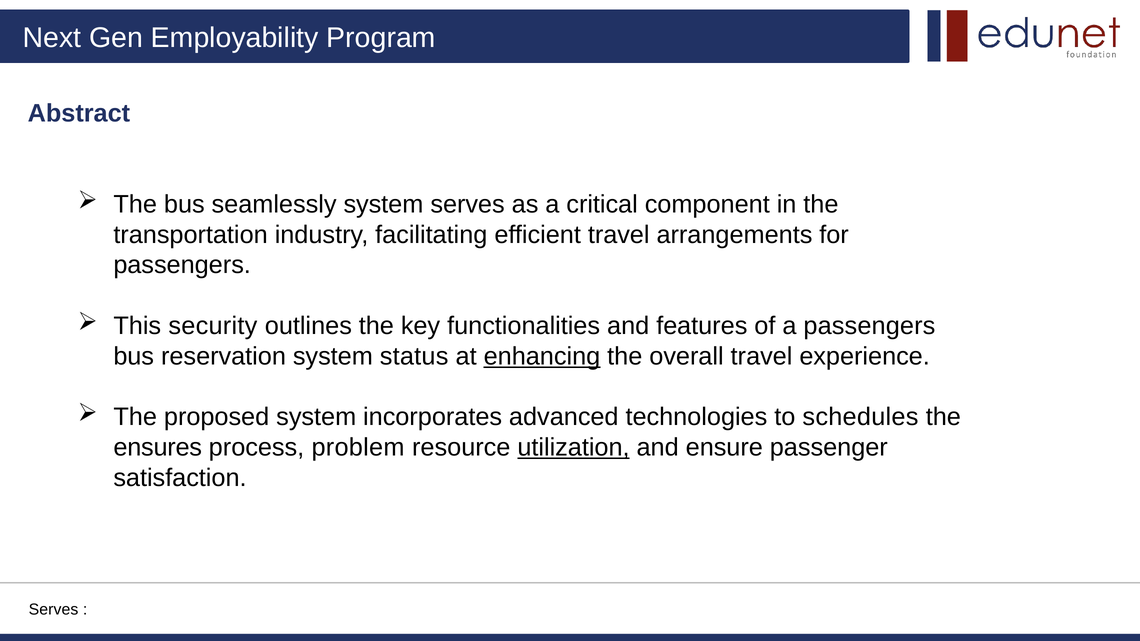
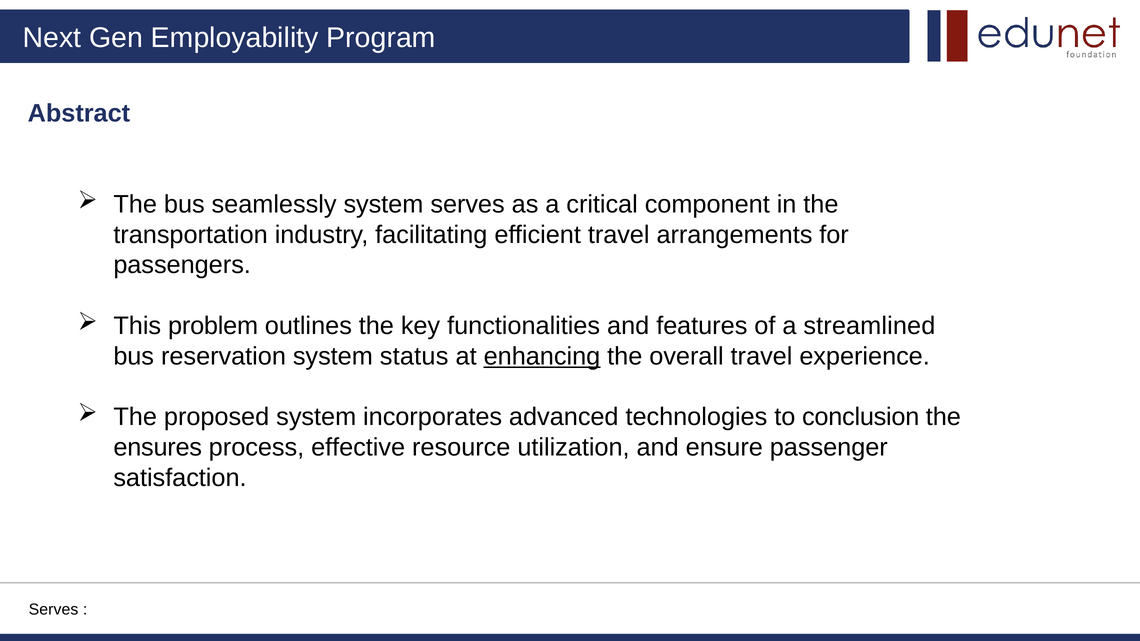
security: security -> problem (213, 326)
a passengers: passengers -> streamlined (869, 326)
schedules: schedules -> conclusion (861, 417)
problem: problem -> effective (358, 448)
utilization underline: present -> none (573, 448)
